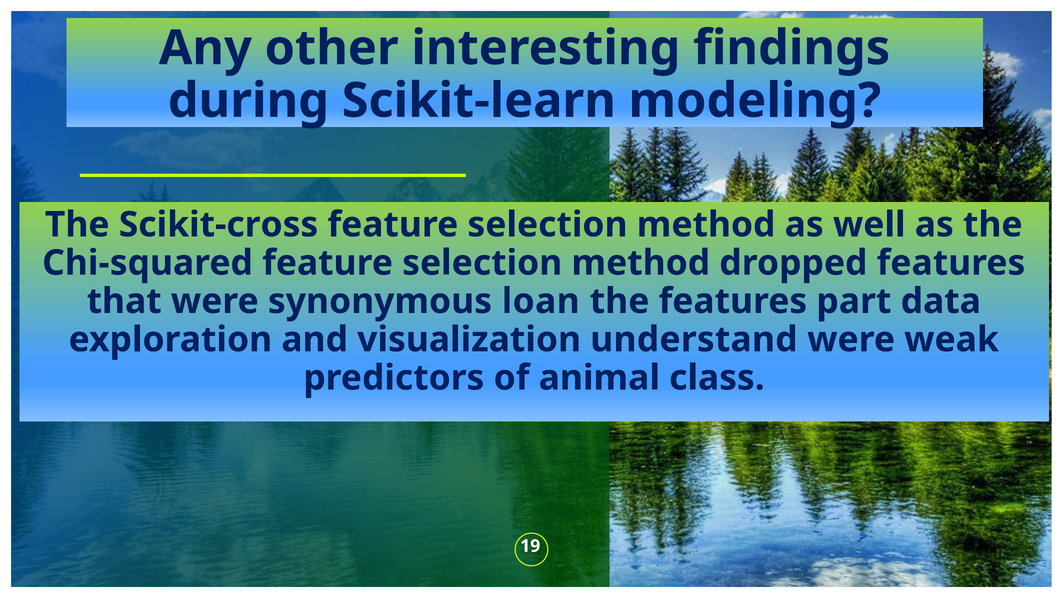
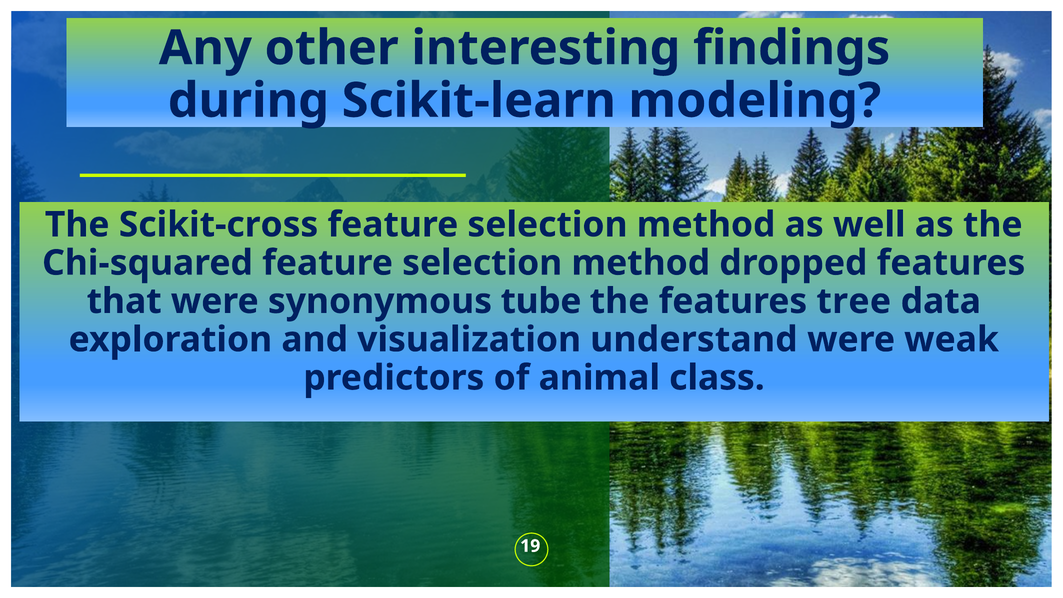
loan: loan -> tube (541, 301)
part: part -> tree (854, 301)
